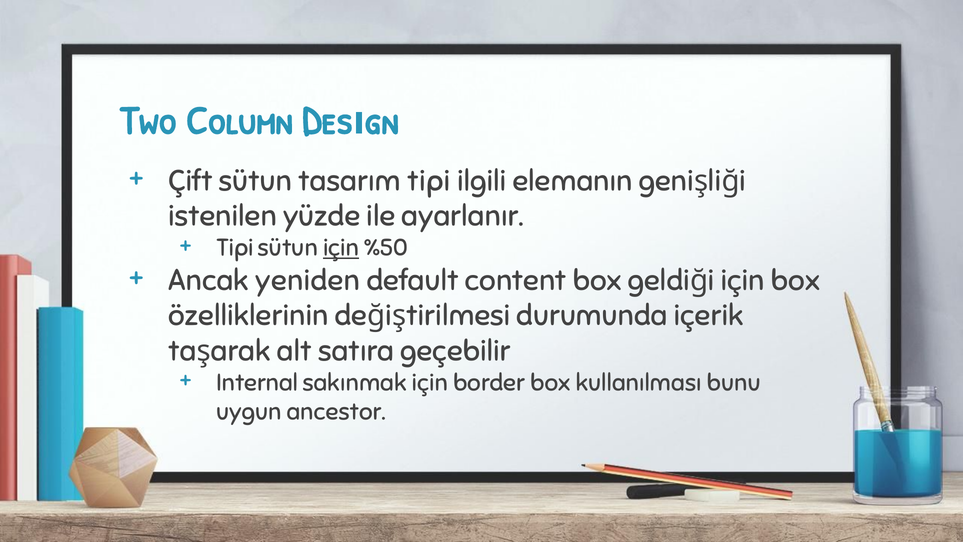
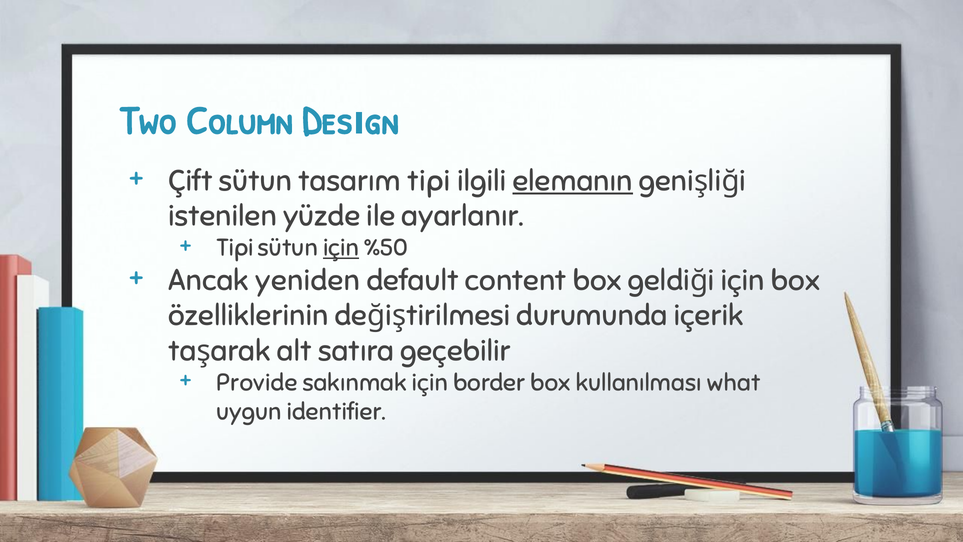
elemanın underline: none -> present (573, 181)
Internal: Internal -> Provide (257, 383)
bunu: bunu -> what (734, 383)
ancestor: ancestor -> identifier (336, 411)
